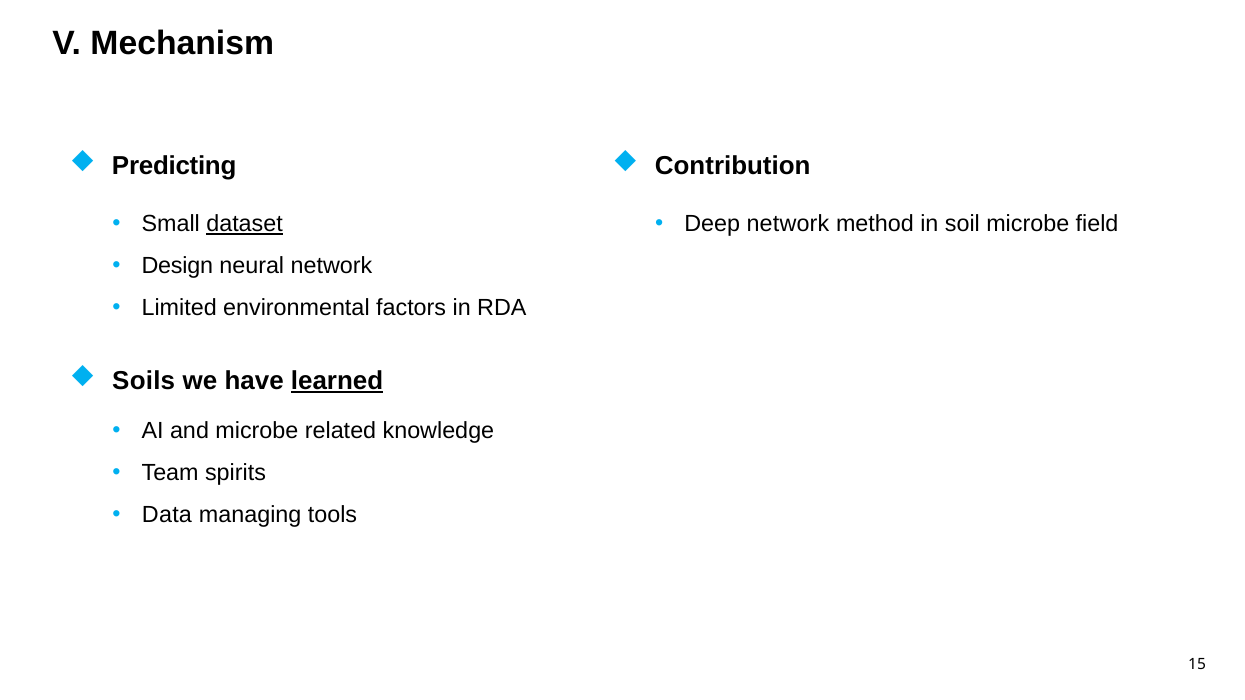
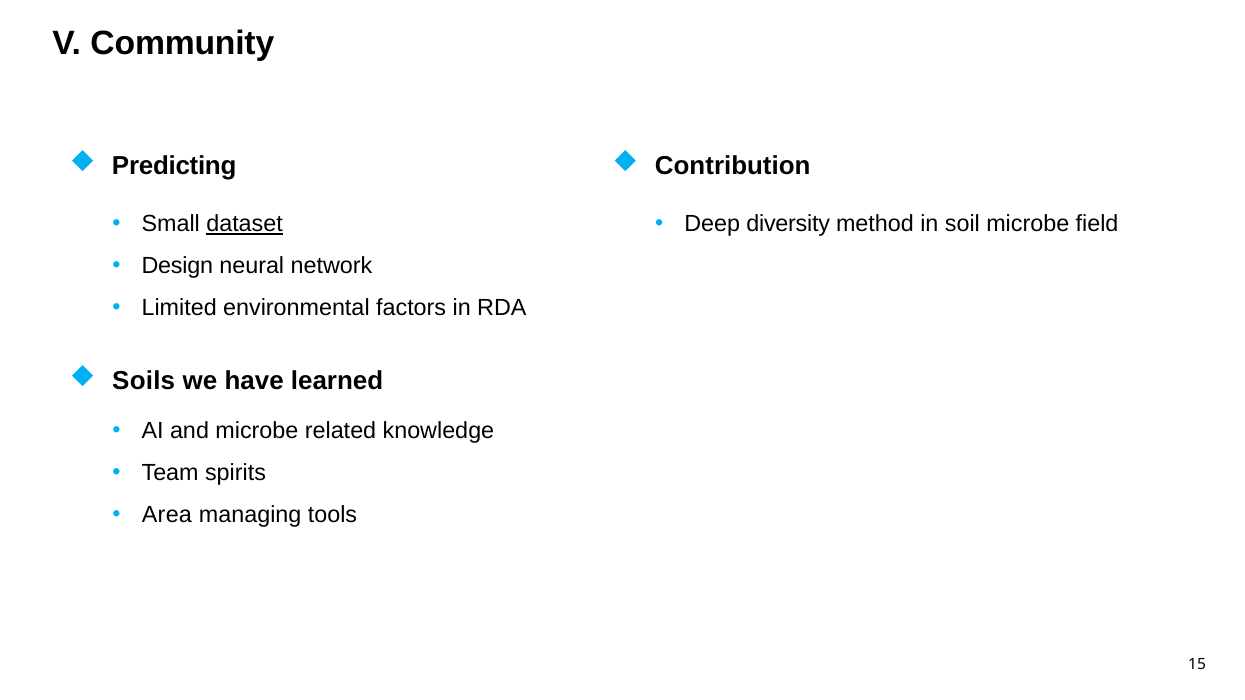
Mechanism: Mechanism -> Community (182, 44)
Deep network: network -> diversity (788, 224)
learned underline: present -> none (337, 381)
Data: Data -> Area (167, 516)
